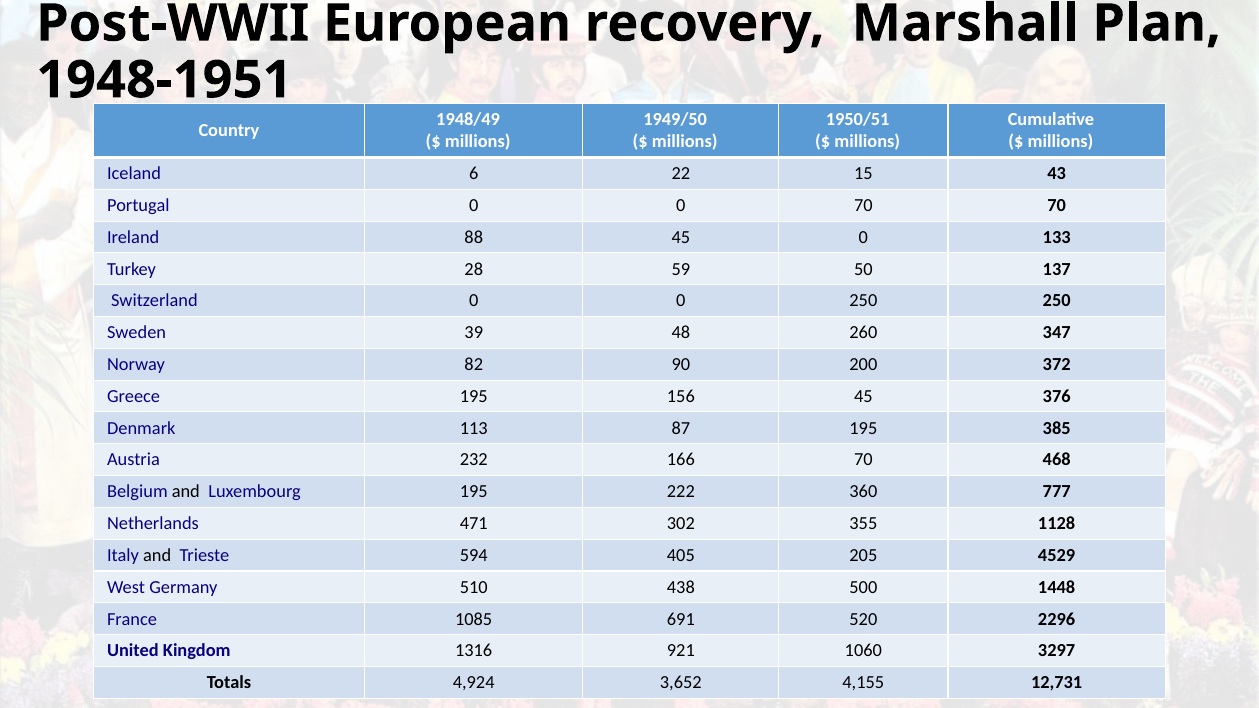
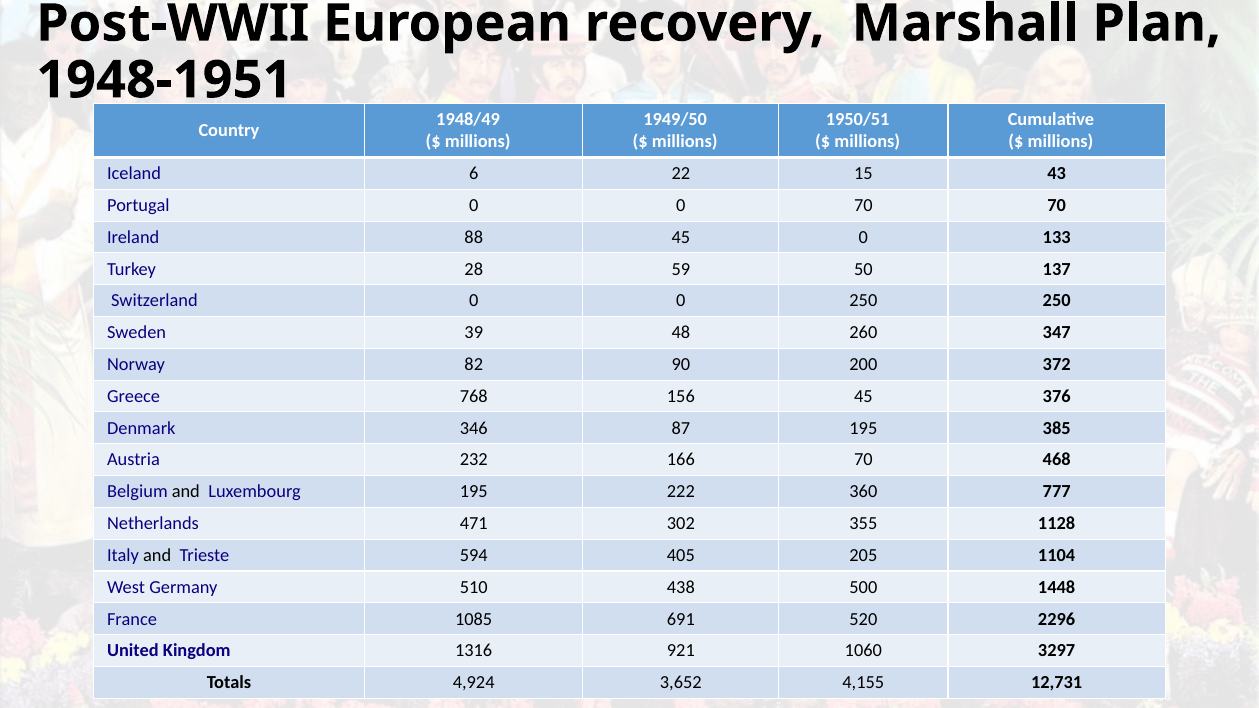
Greece 195: 195 -> 768 (474, 396)
113: 113 -> 346 (474, 428)
4529: 4529 -> 1104 (1057, 555)
